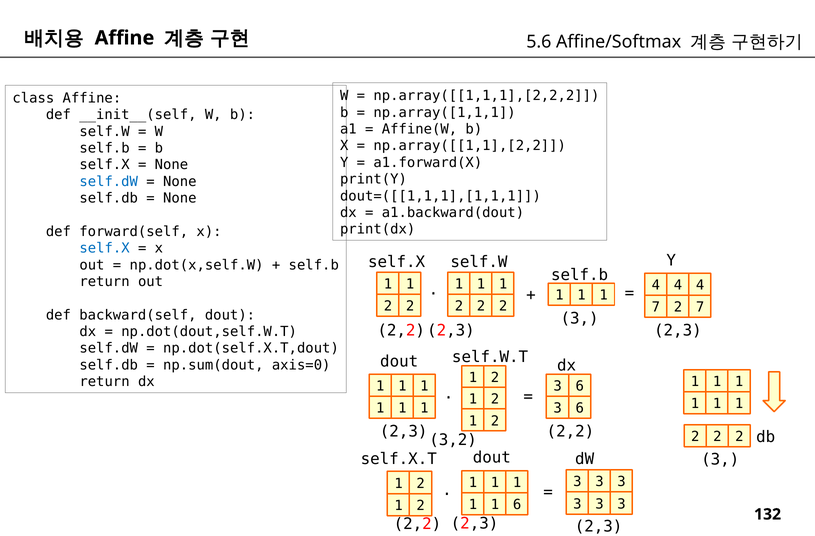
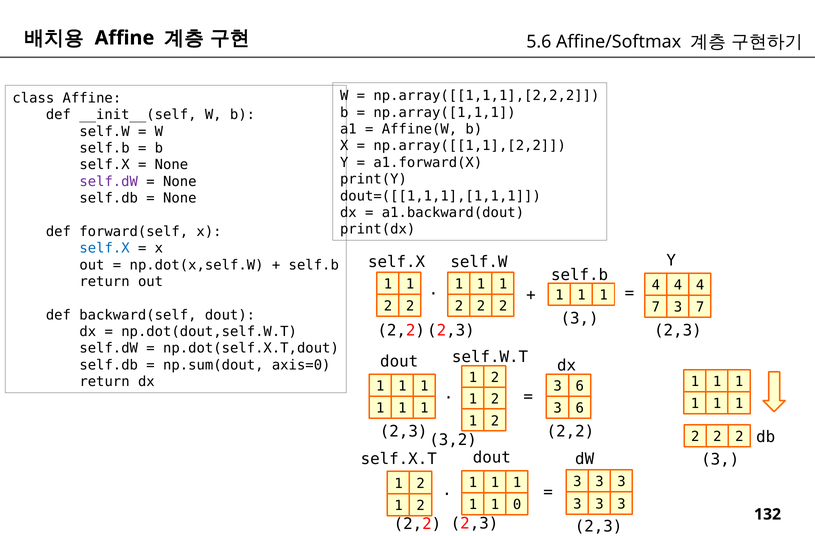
self.dW colour: blue -> purple (109, 181)
7 2: 2 -> 3 (678, 307)
1 6: 6 -> 0 (517, 504)
